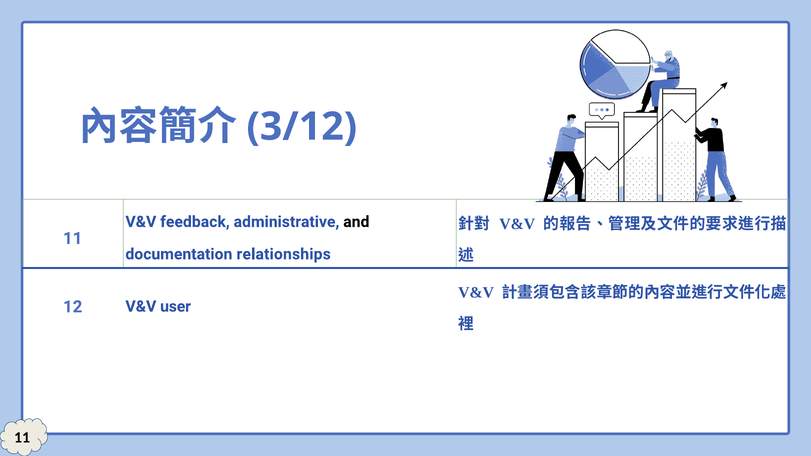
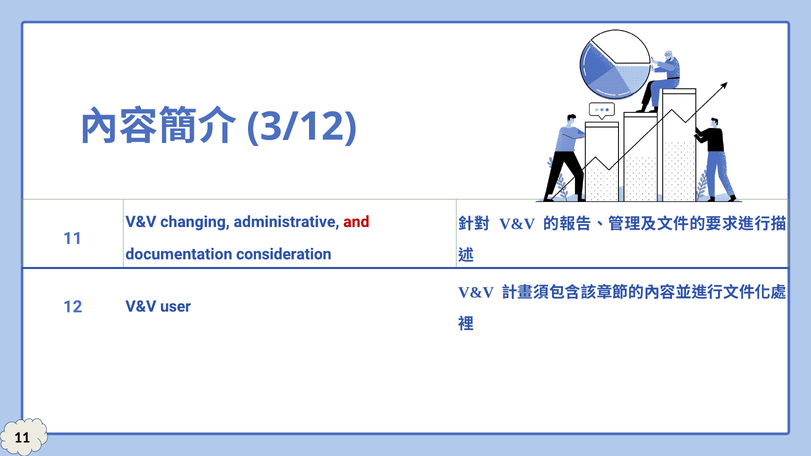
feedback: feedback -> changing (195, 222)
and colour: black -> red (356, 222)
relationships: relationships -> consideration (284, 254)
